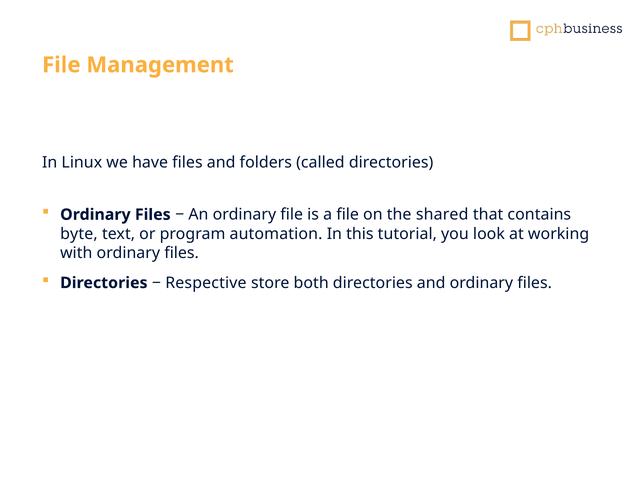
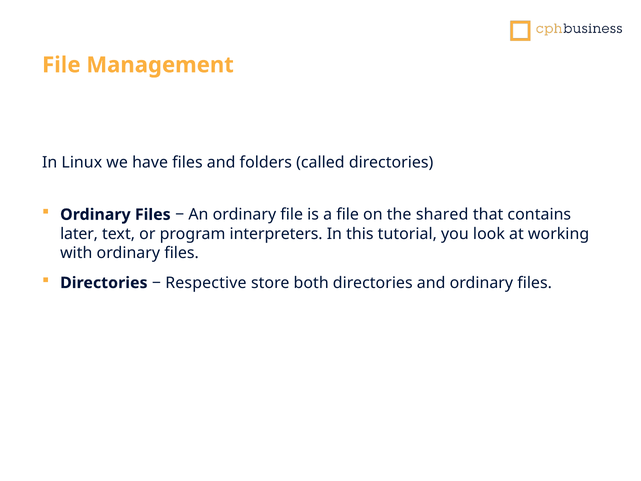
byte: byte -> later (79, 234)
automation: automation -> interpreters (276, 234)
